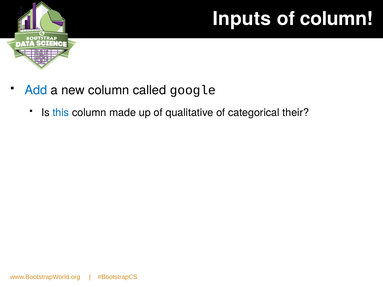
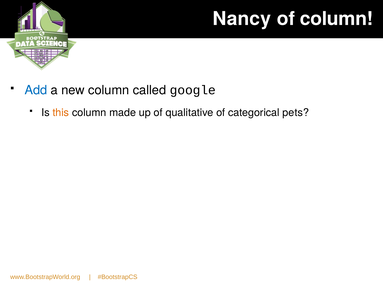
Inputs: Inputs -> Nancy (242, 19)
this colour: blue -> orange (61, 113)
their: their -> pets (296, 113)
